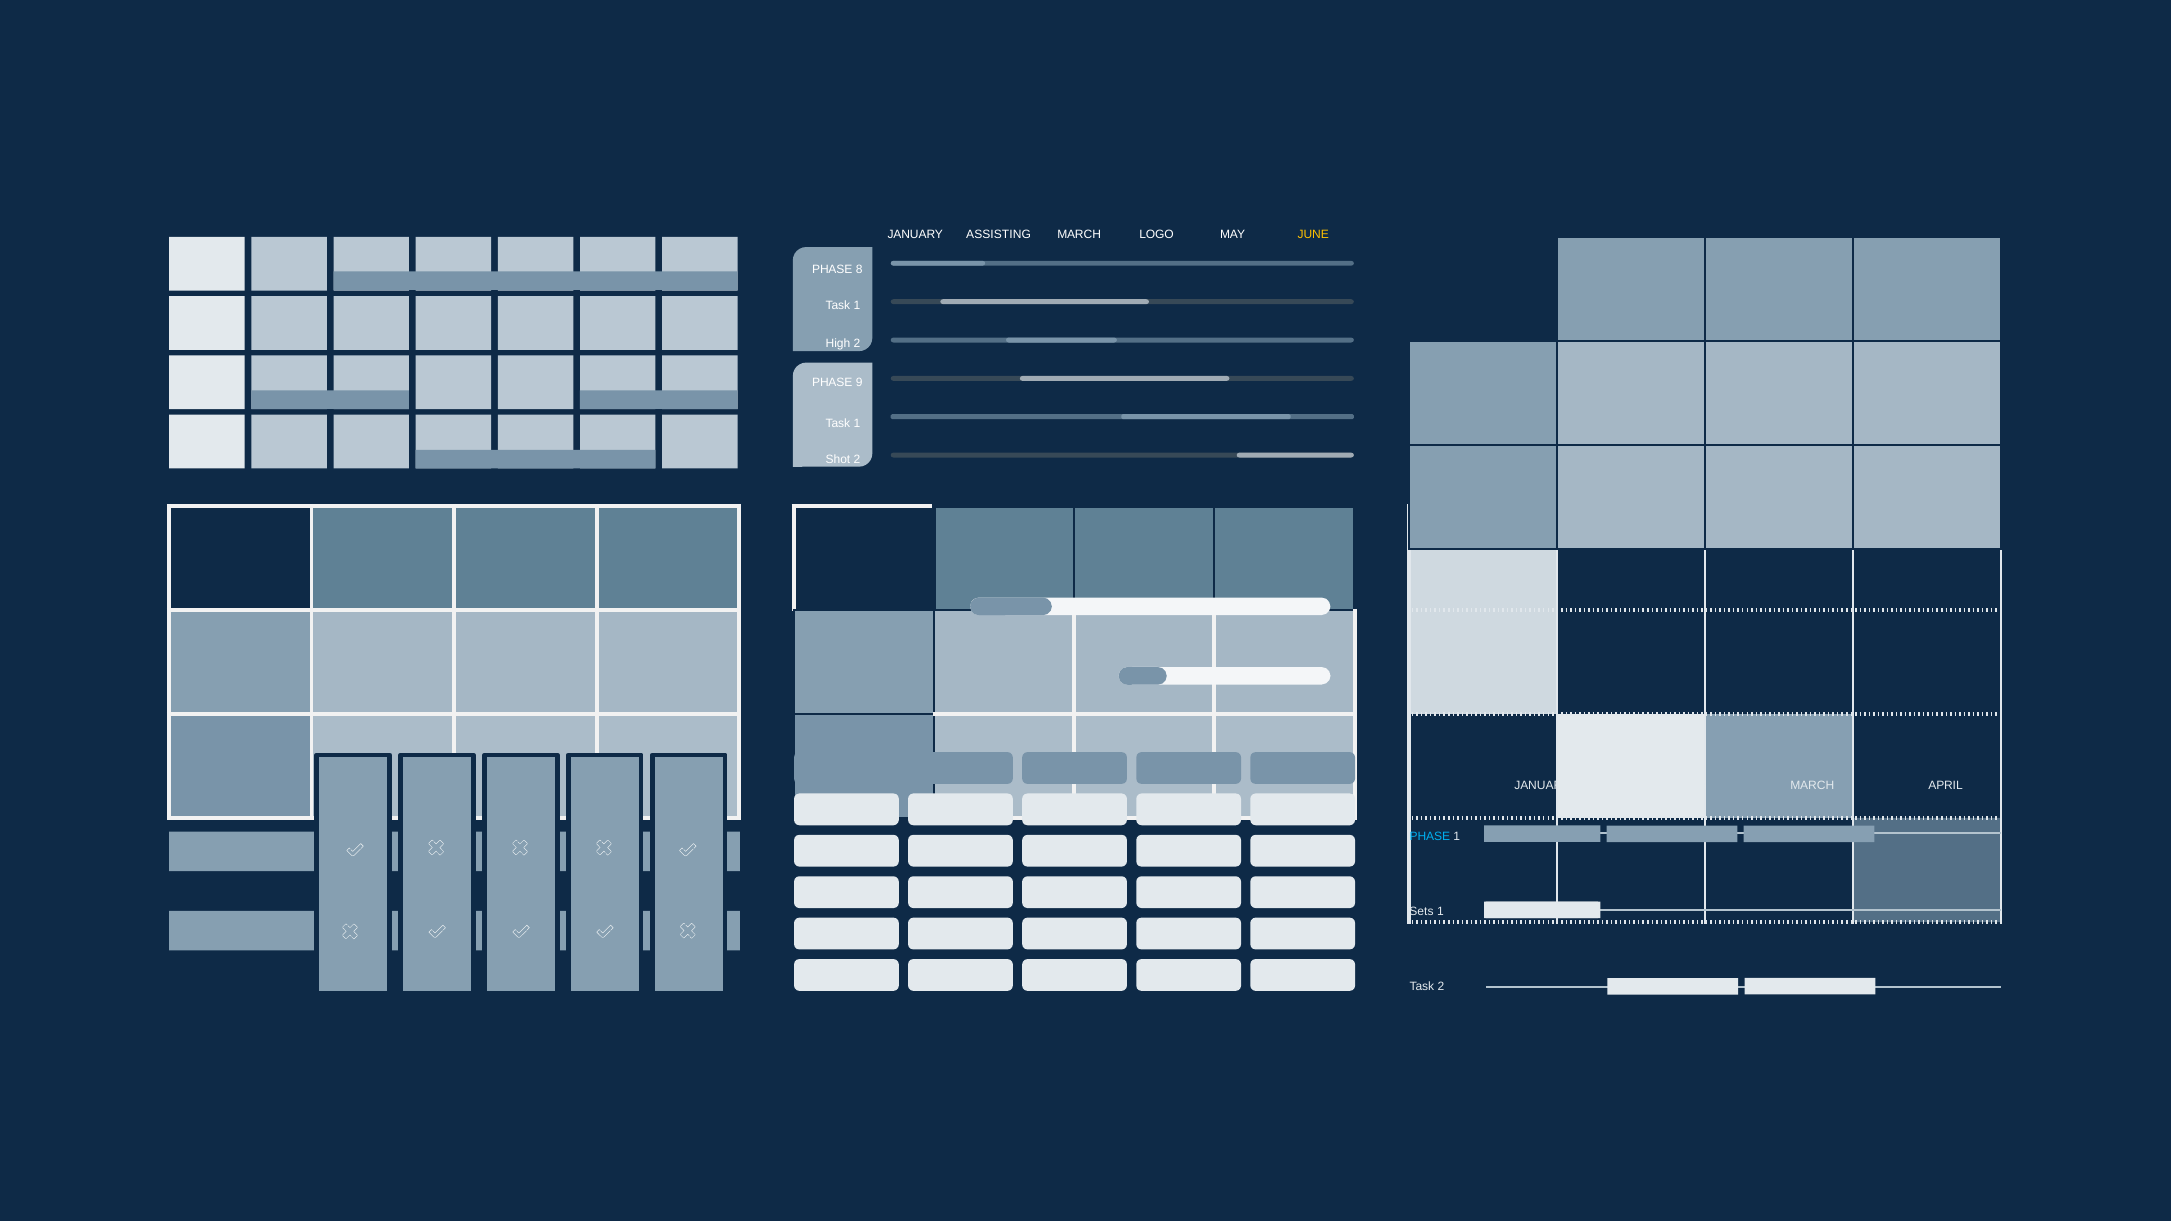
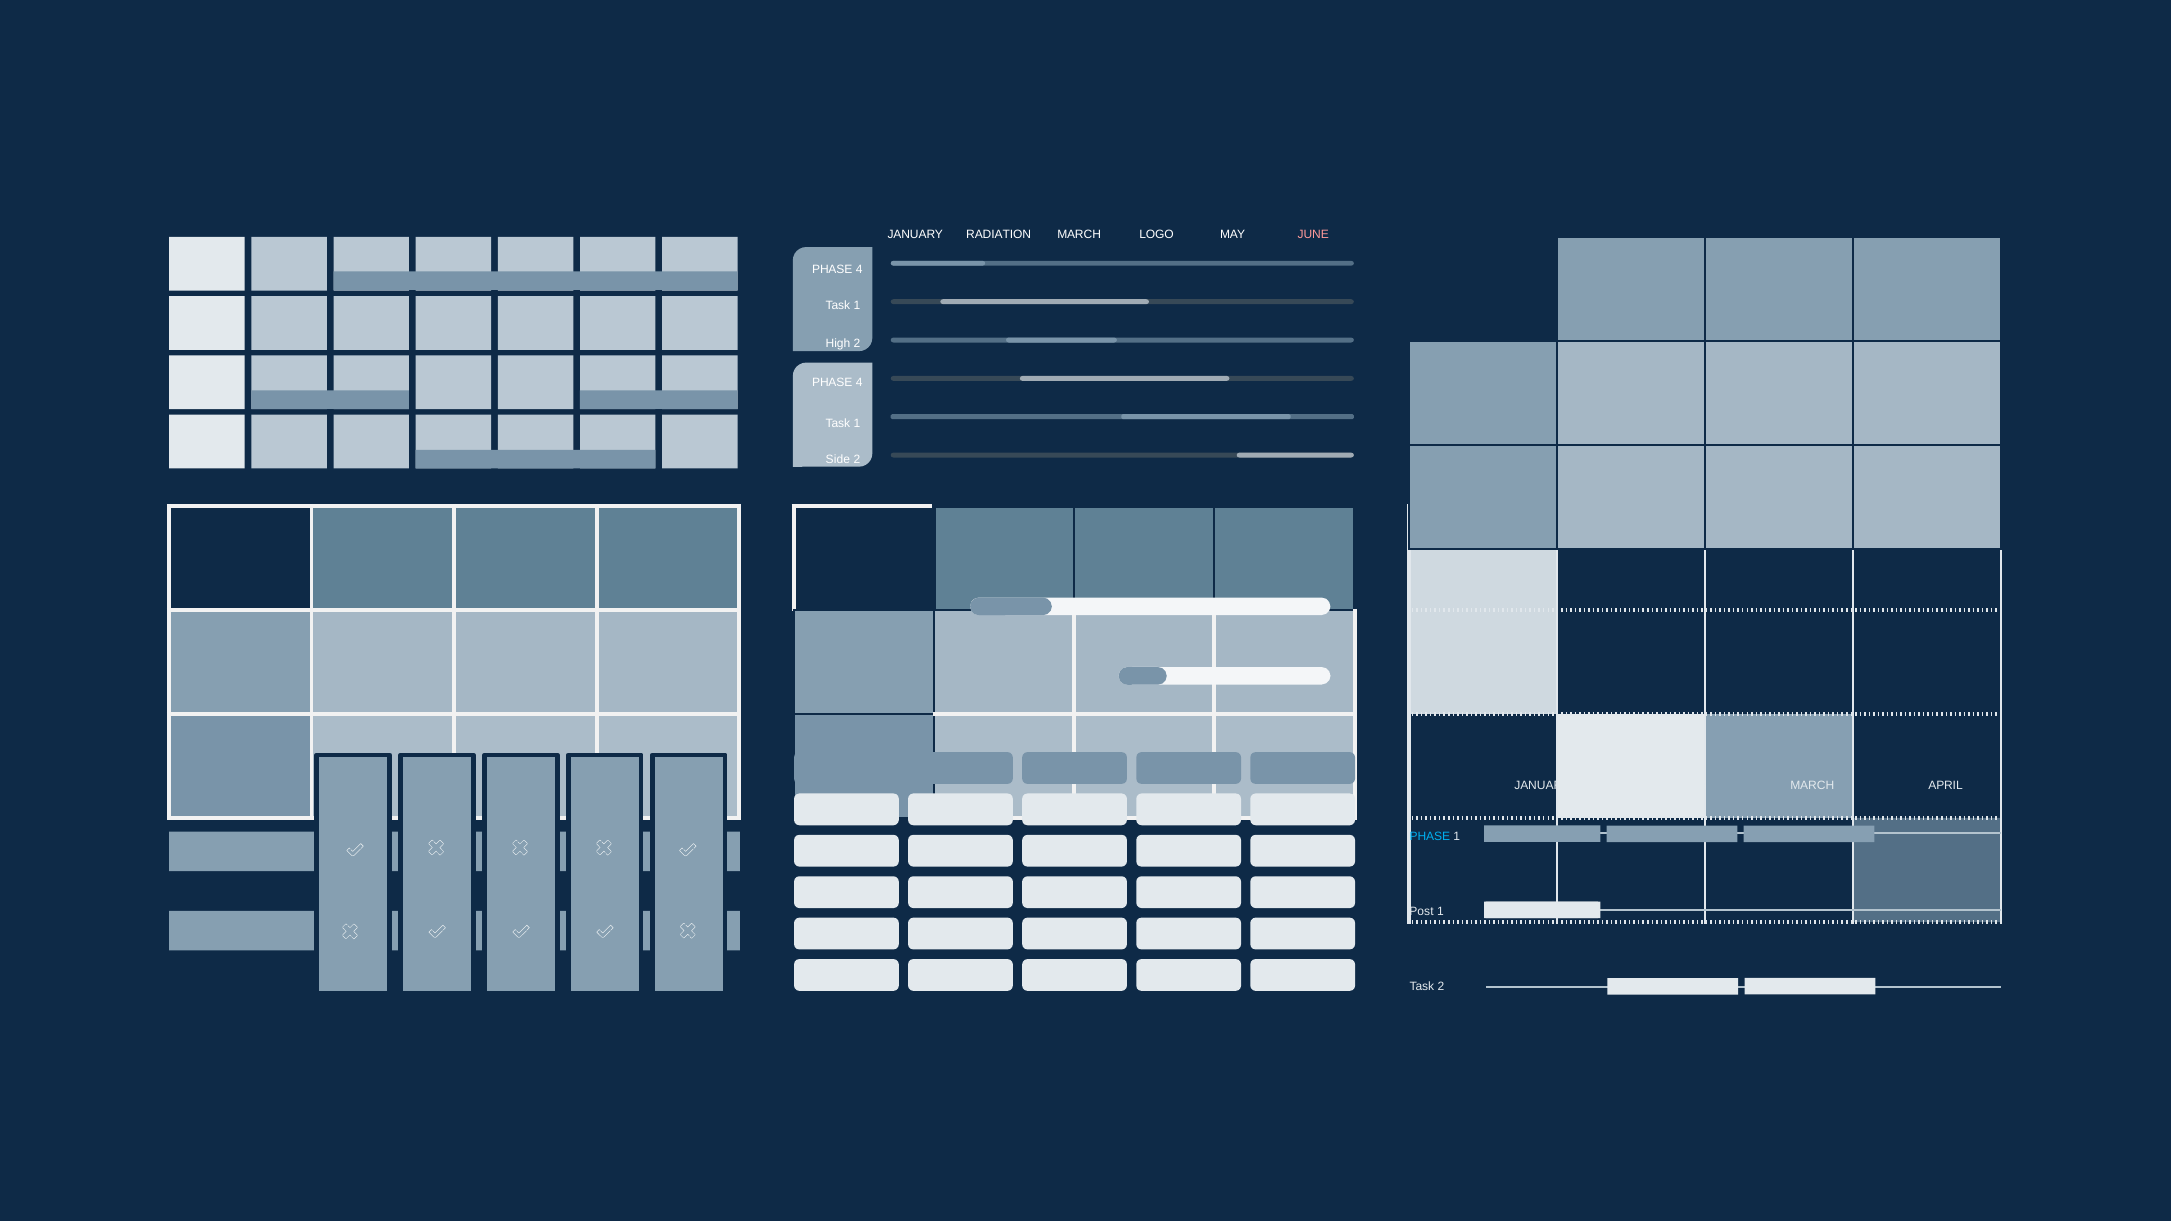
ASSISTING: ASSISTING -> RADIATION (999, 234)
JUNE colour: yellow -> pink (1313, 234)
8: 8 -> 4 (859, 269)
9: 9 -> 4 (859, 383)
Shot: Shot -> Side (838, 460)
Sets: Sets -> Post (1421, 912)
